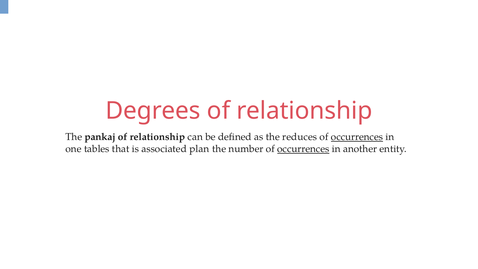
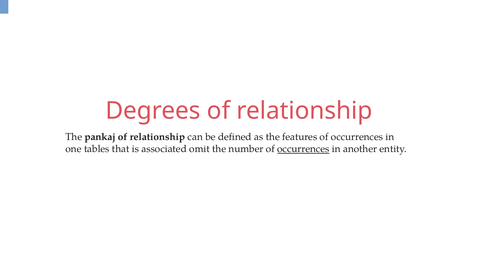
reduces: reduces -> features (300, 137)
occurrences underline: present -> none (357, 137)
plan: plan -> omit (199, 149)
